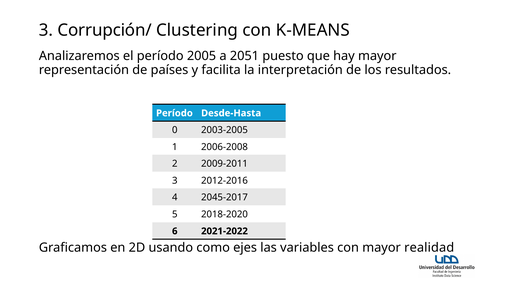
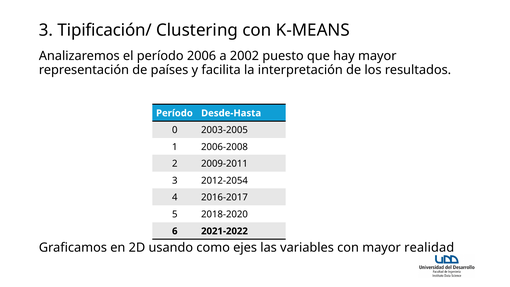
Corrupción/: Corrupción/ -> Tipificación/ (105, 30)
2005: 2005 -> 2006 (202, 56)
2051: 2051 -> 2002 (244, 56)
2012-2016: 2012-2016 -> 2012-2054 (224, 181)
2045-2017: 2045-2017 -> 2016-2017 (224, 197)
